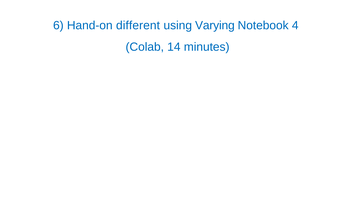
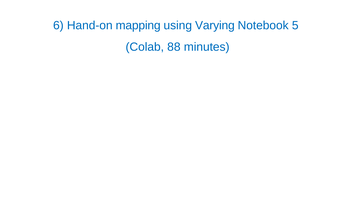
different: different -> mapping (138, 25)
4: 4 -> 5 (295, 25)
14: 14 -> 88 (174, 47)
